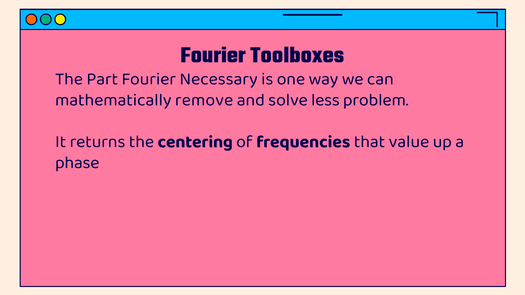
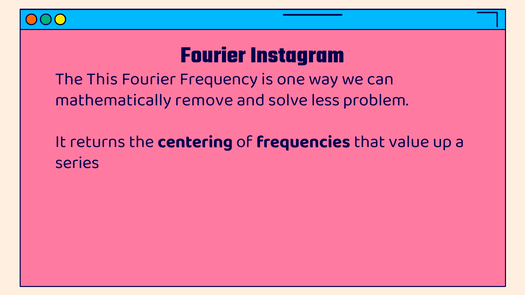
Toolboxes: Toolboxes -> Instagram (297, 55)
Part: Part -> This (102, 79)
Necessary: Necessary -> Frequency (219, 79)
phase: phase -> series (77, 163)
